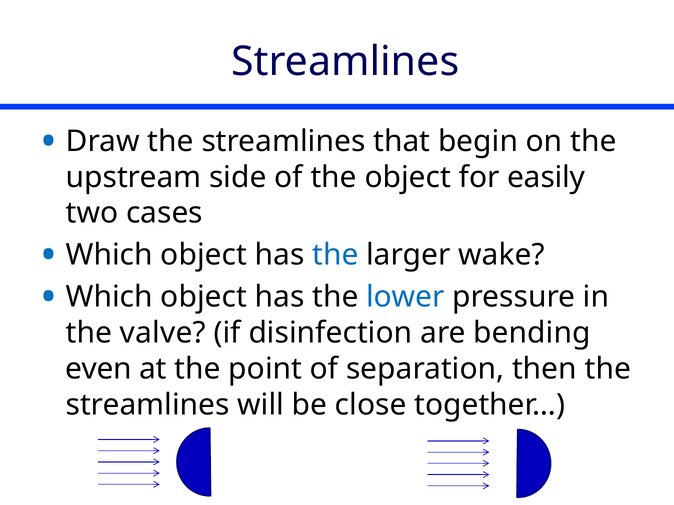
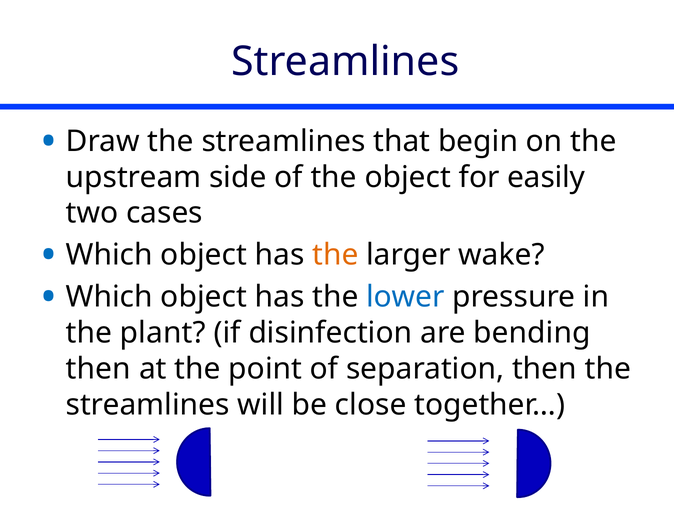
the colour: blue -> orange (335, 255)
valve: valve -> plant (163, 333)
even: even -> then (98, 369)
